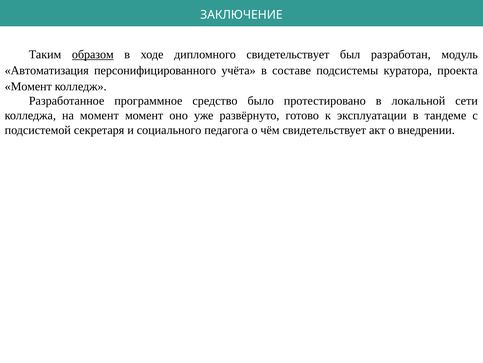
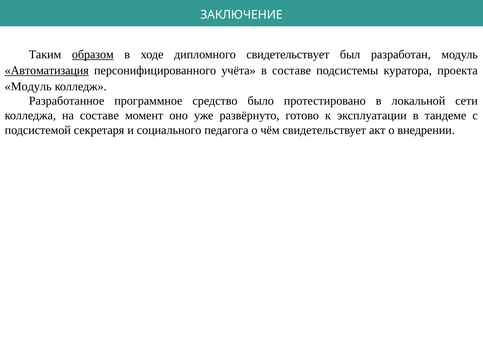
Автоматизация underline: none -> present (47, 70)
Момент: Момент -> Модуль (28, 86)
на момент: момент -> составе (99, 115)
